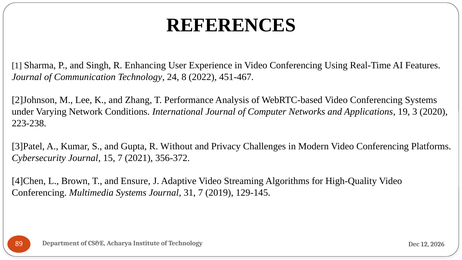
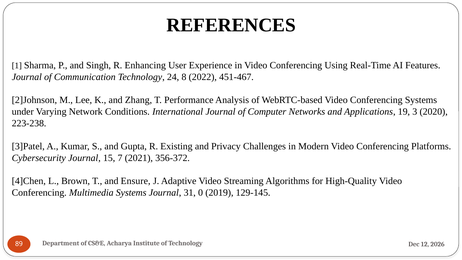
Without: Without -> Existing (176, 146)
31 7: 7 -> 0 (201, 192)
